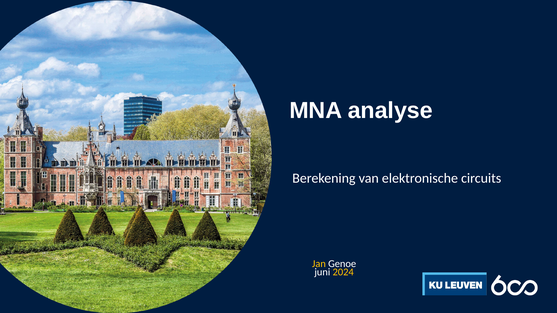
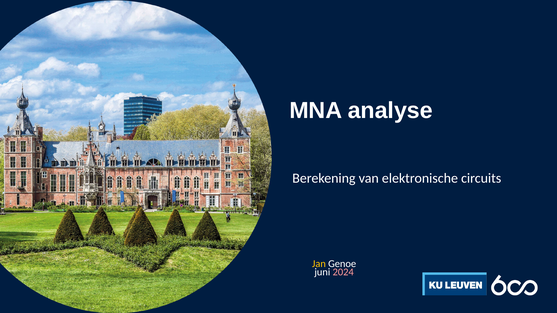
2024 colour: yellow -> pink (343, 272)
